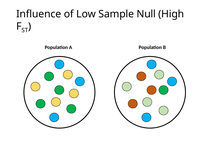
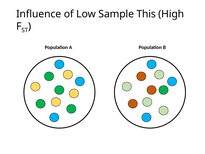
Null: Null -> This (146, 14)
